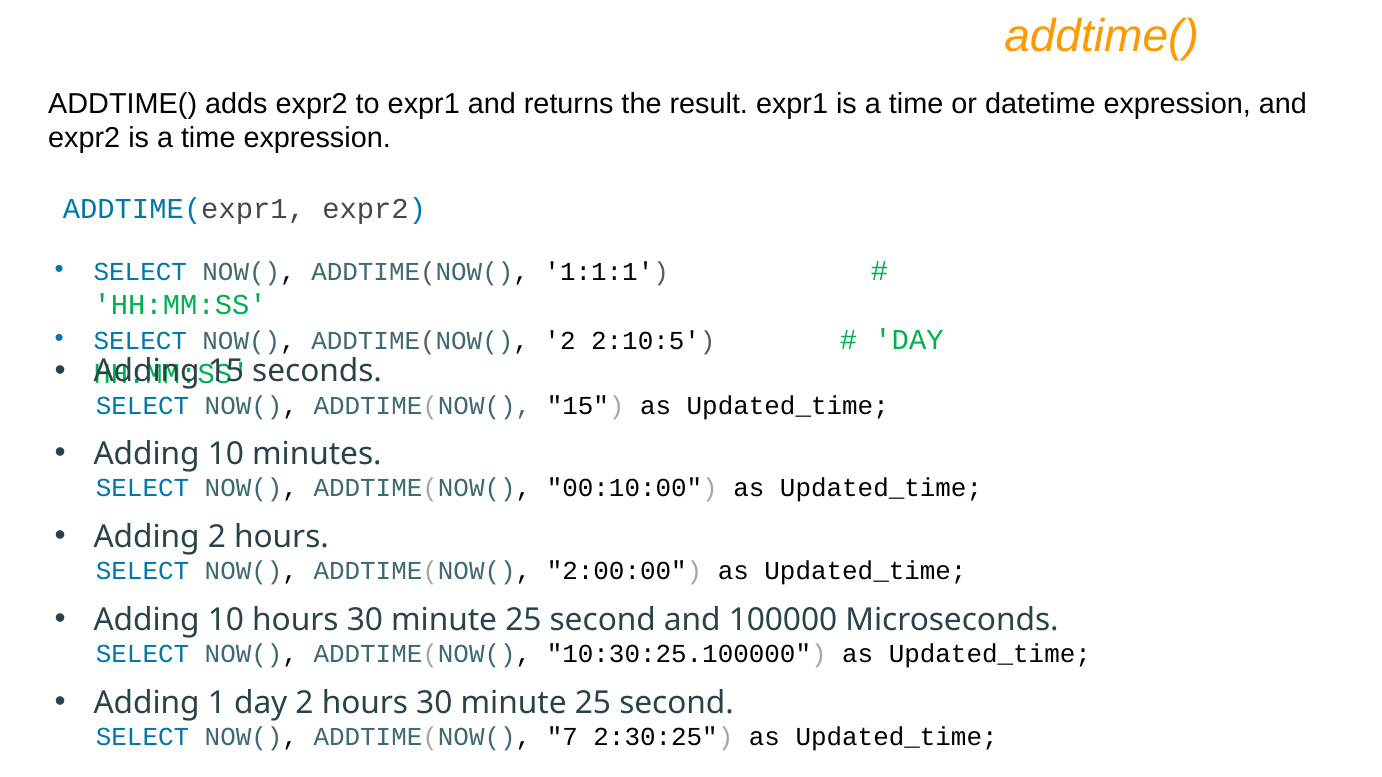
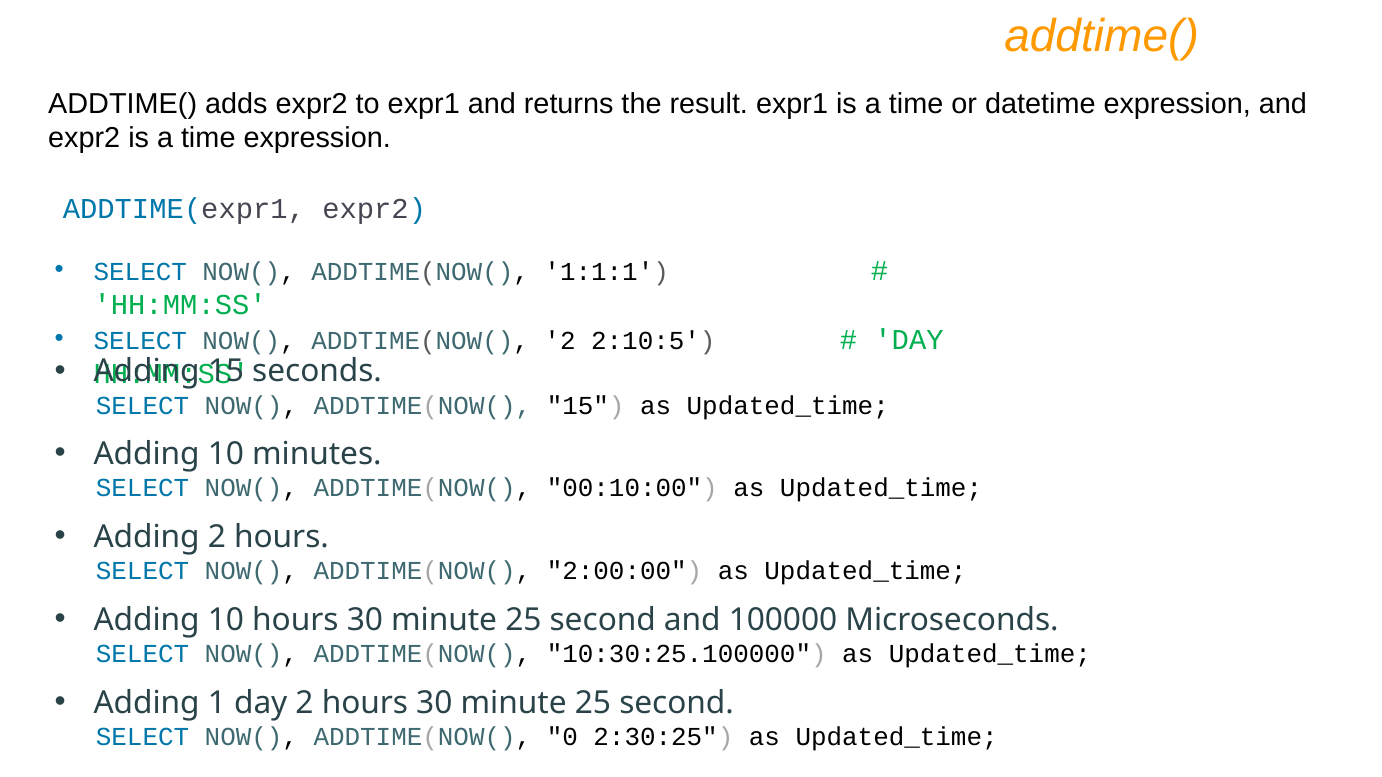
7: 7 -> 0 (562, 737)
